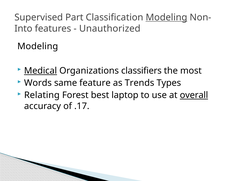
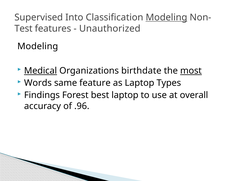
Part: Part -> Into (74, 17)
Into: Into -> Test (23, 29)
classifiers: classifiers -> birthdate (141, 71)
most underline: none -> present (191, 71)
as Trends: Trends -> Laptop (140, 83)
Relating: Relating -> Findings (42, 95)
overall underline: present -> none (194, 95)
.17: .17 -> .96 (82, 106)
